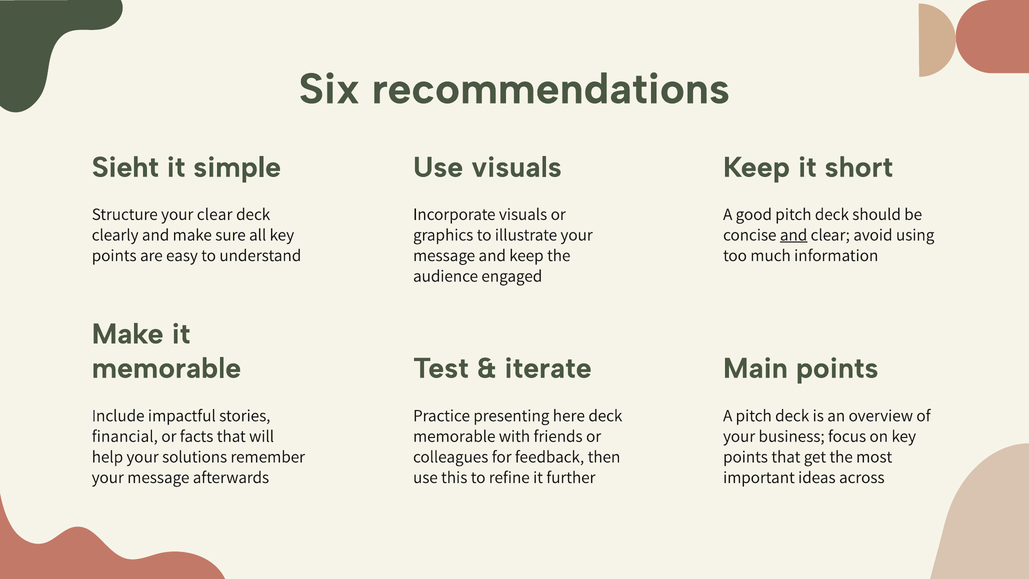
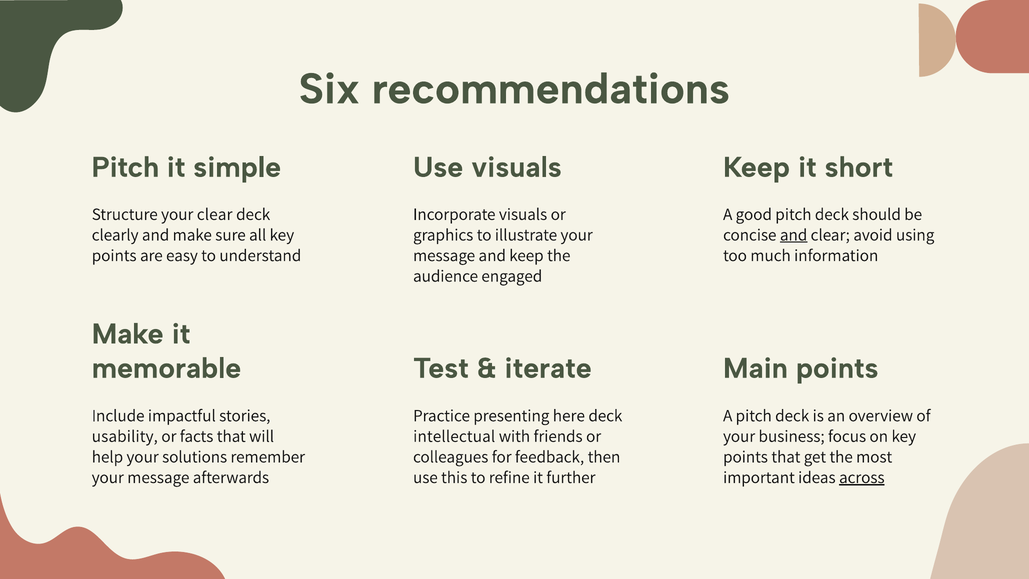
Sieht: Sieht -> Pitch (125, 167)
financial: financial -> usability (125, 436)
memorable: memorable -> intellectual (454, 436)
across underline: none -> present (862, 477)
